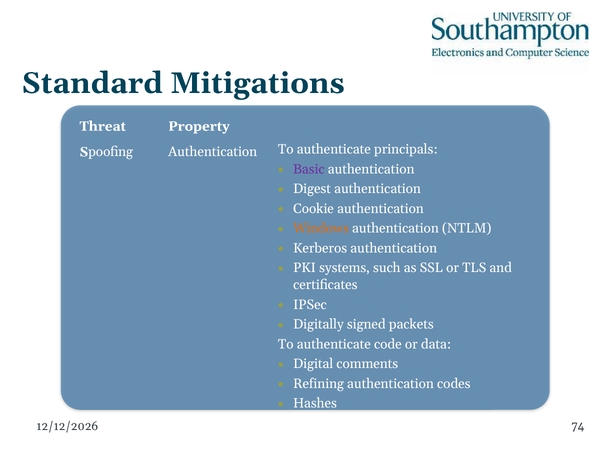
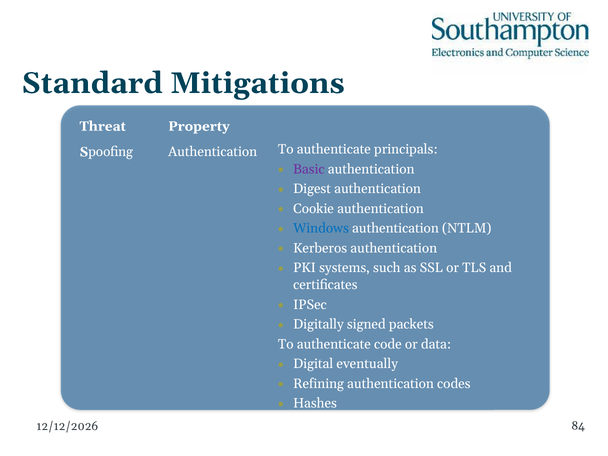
Windows colour: orange -> blue (321, 228)
comments: comments -> eventually (367, 364)
74: 74 -> 84 (578, 426)
